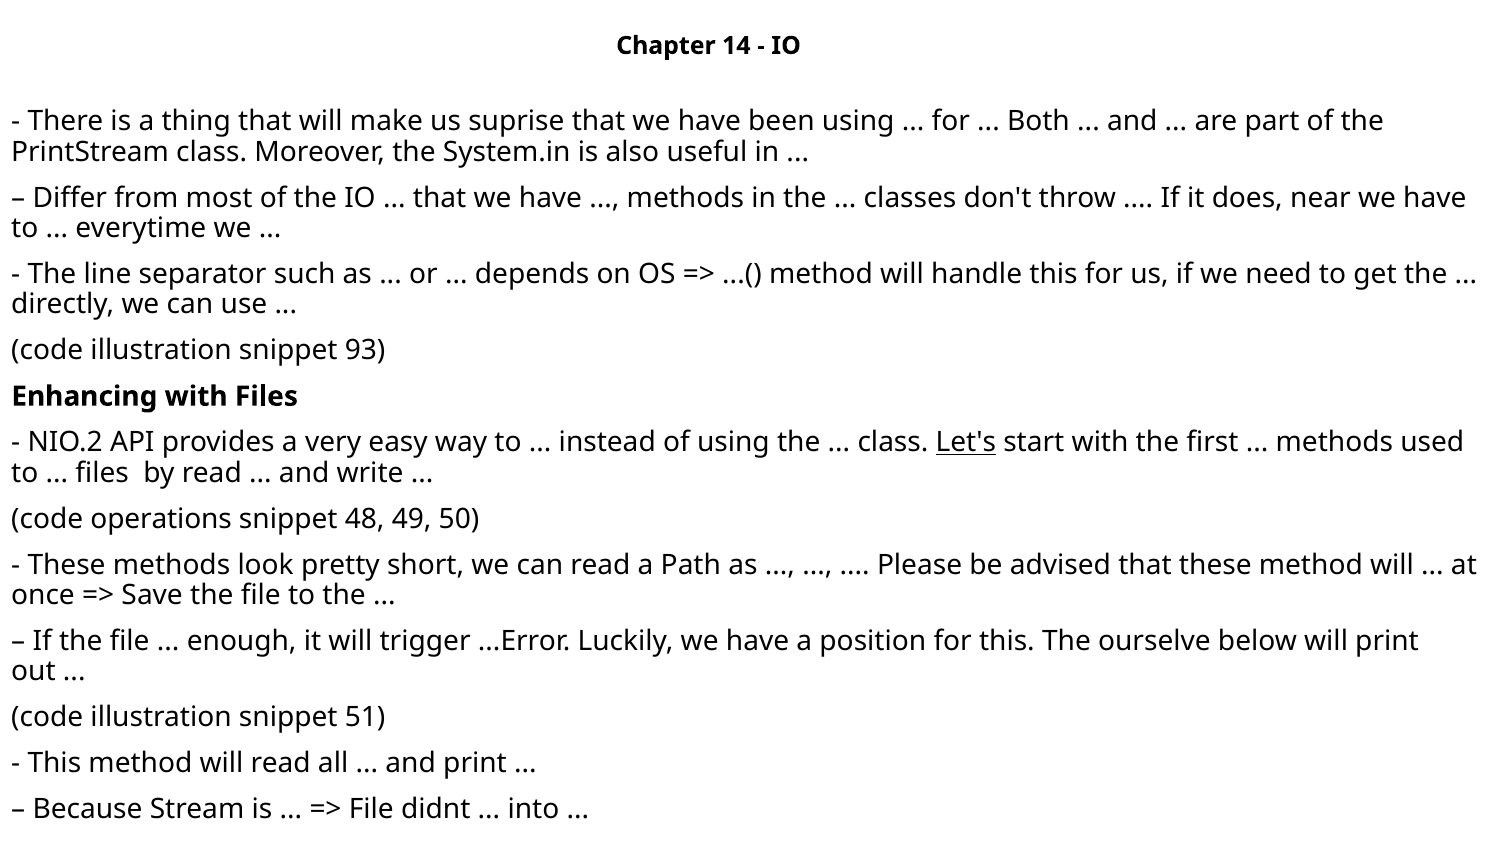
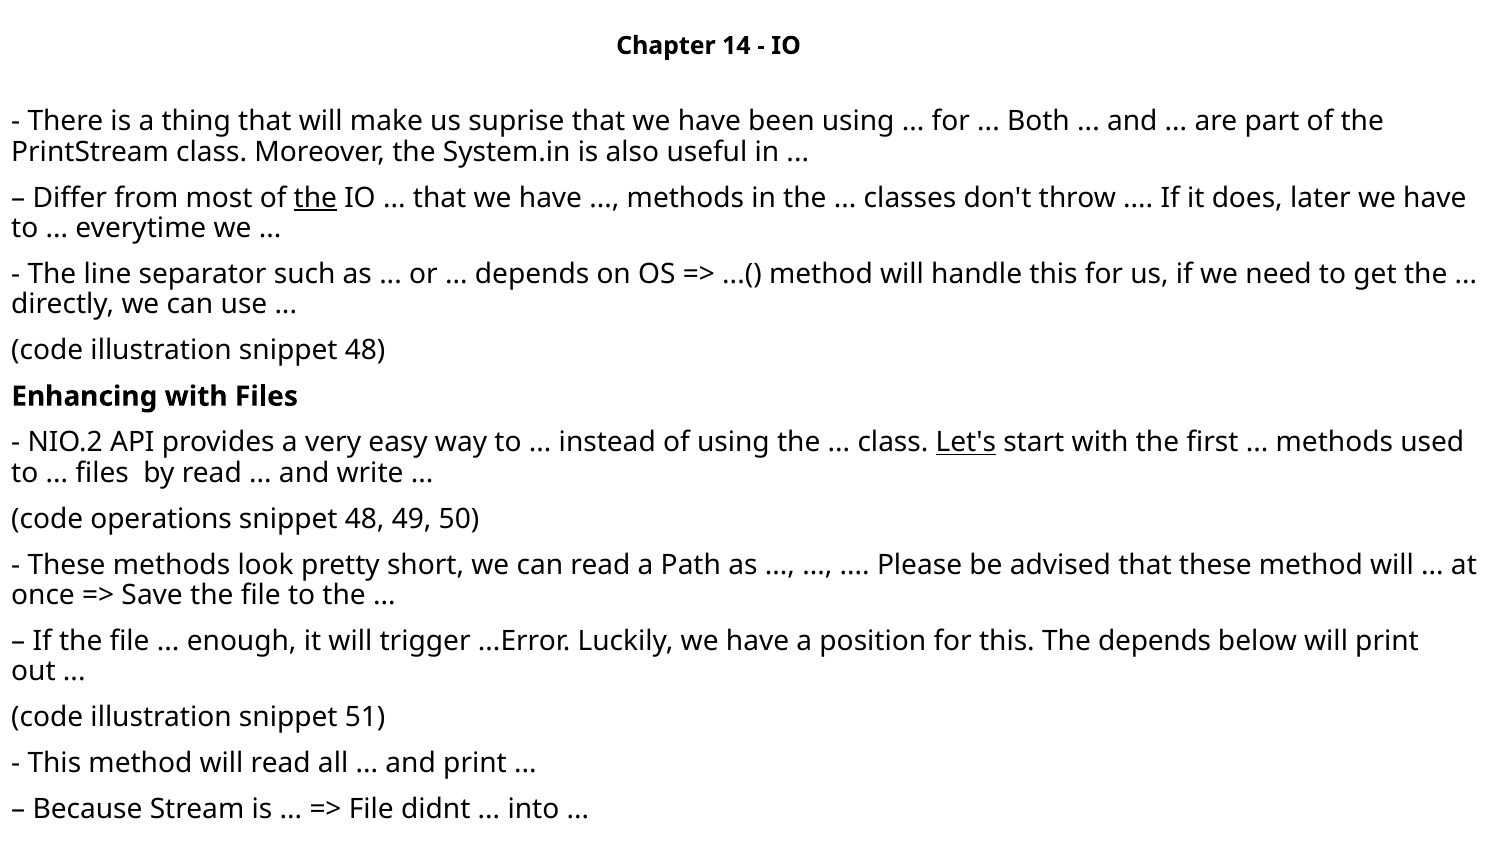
the underline: none -> present (315, 198)
near: near -> later (1320, 198)
illustration snippet 93: 93 -> 48 (365, 351)
The ourselve: ourselve -> depends (1155, 641)
